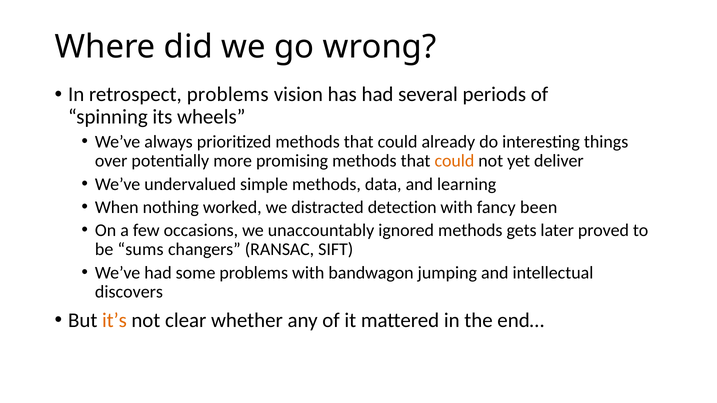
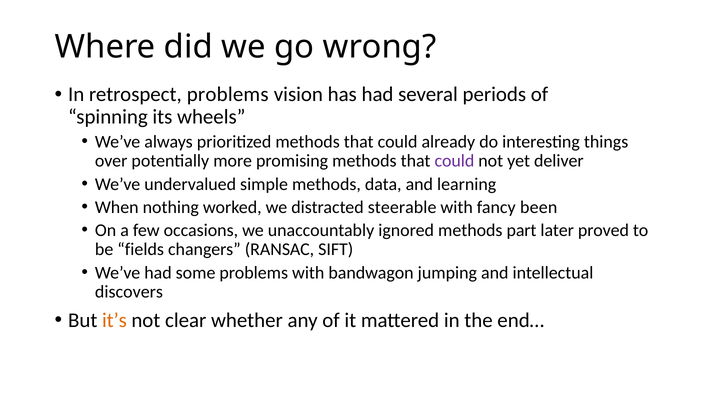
could colour: orange -> purple (454, 161)
detection: detection -> steerable (402, 207)
gets: gets -> part (522, 230)
sums: sums -> fields (141, 250)
